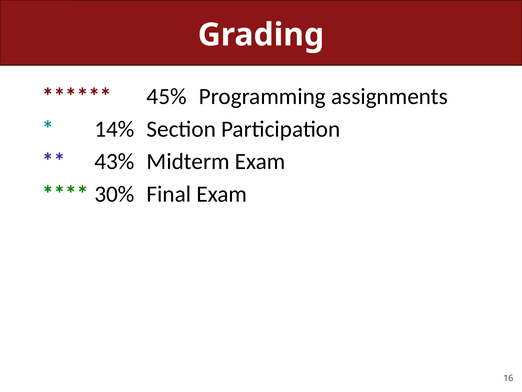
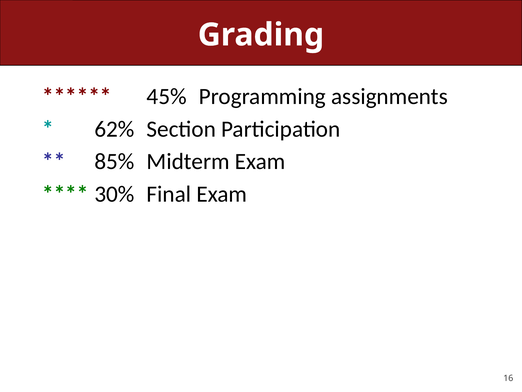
14%: 14% -> 62% (114, 129)
43%: 43% -> 85% (114, 161)
